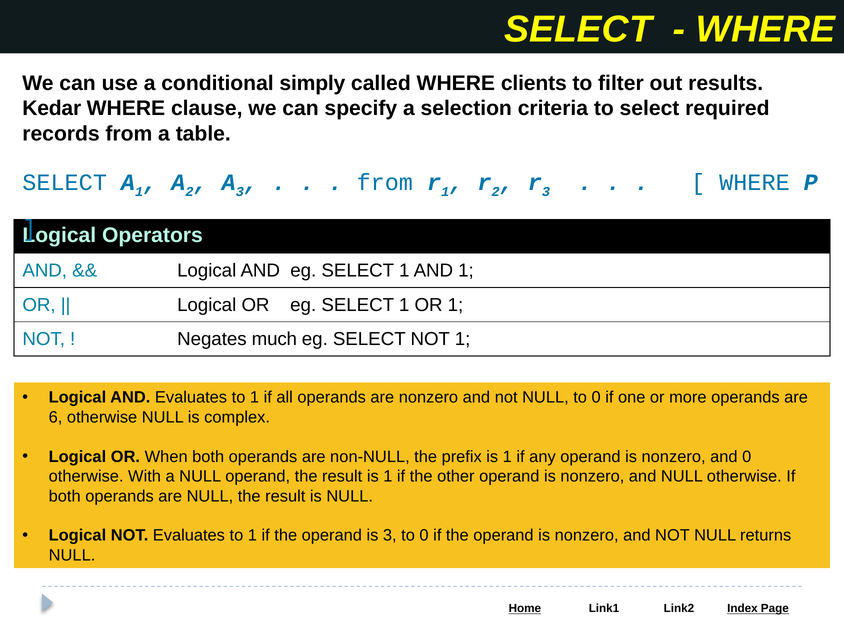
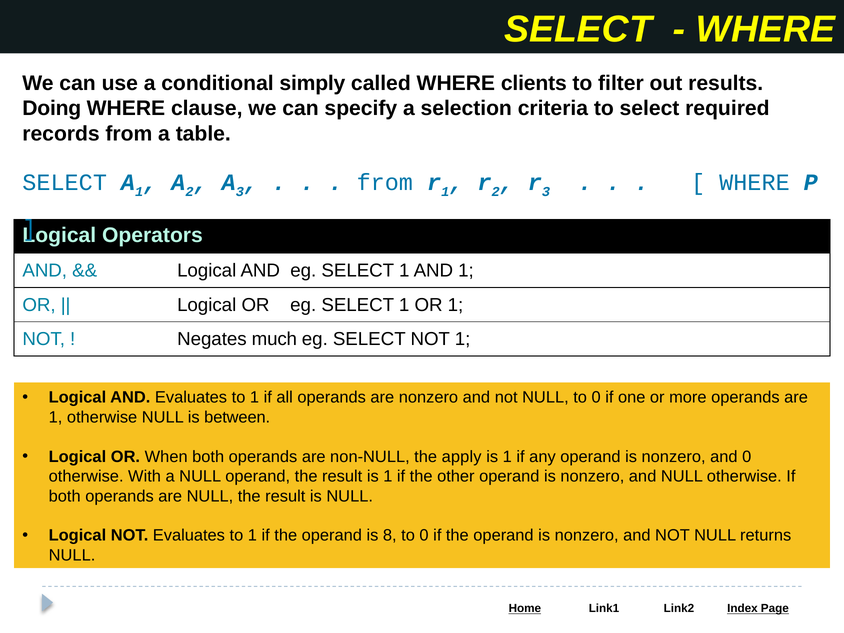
Kedar: Kedar -> Doing (52, 108)
6: 6 -> 1 (56, 417)
complex: complex -> between (237, 417)
prefix: prefix -> apply (462, 457)
is 3: 3 -> 8 (390, 536)
